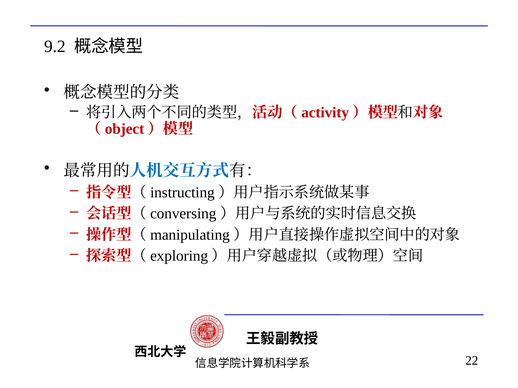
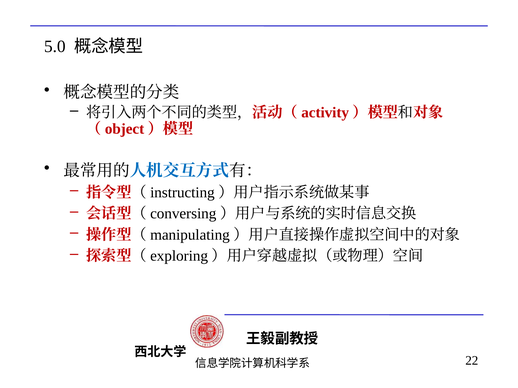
9.2: 9.2 -> 5.0 (55, 47)
